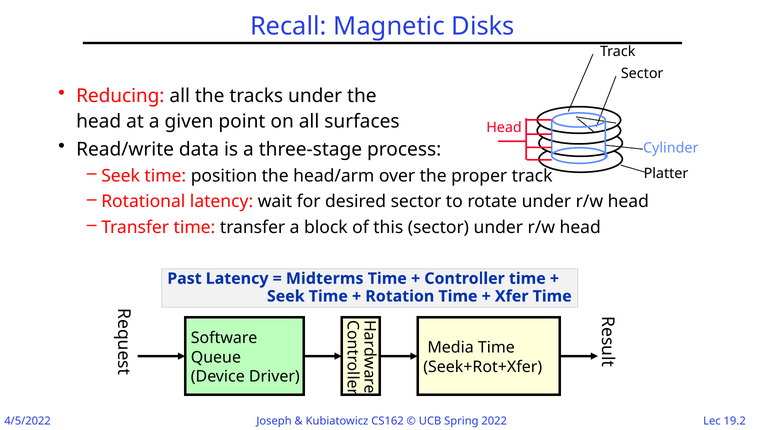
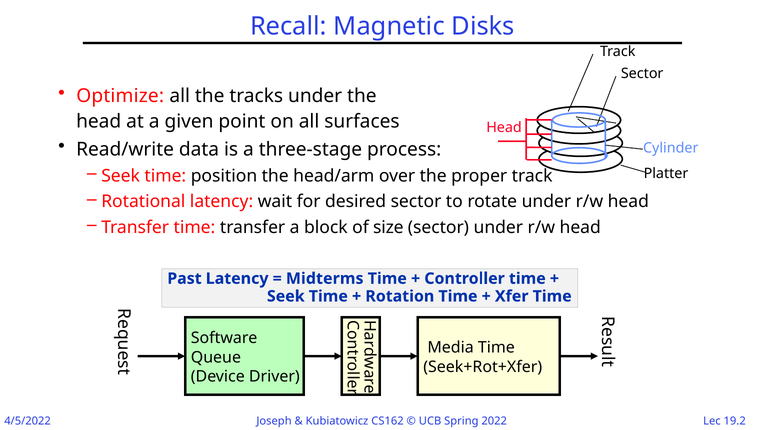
Reducing: Reducing -> Optimize (120, 96)
this: this -> size (388, 227)
